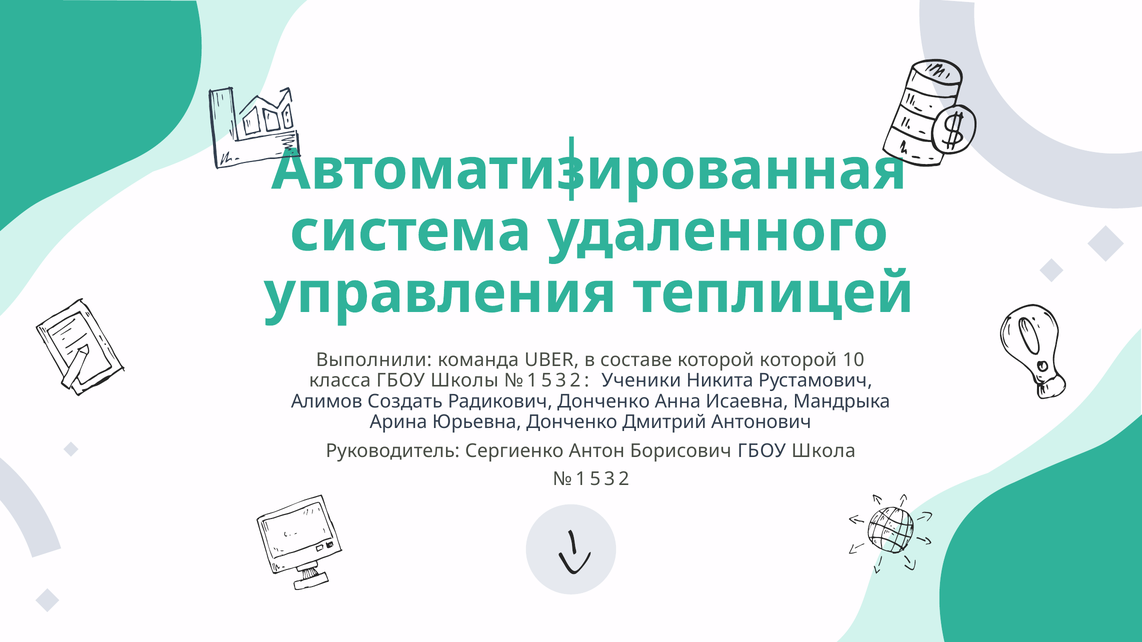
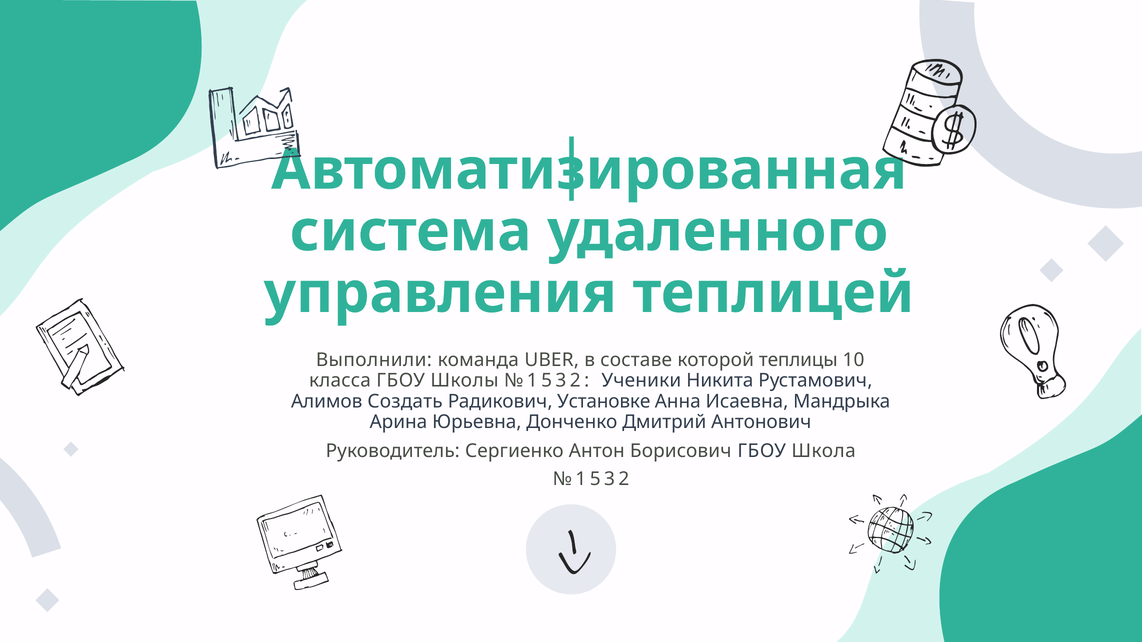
которой которой: которой -> теплицы (798, 360)
Радикович Донченко: Донченко -> Установке (604, 401)
